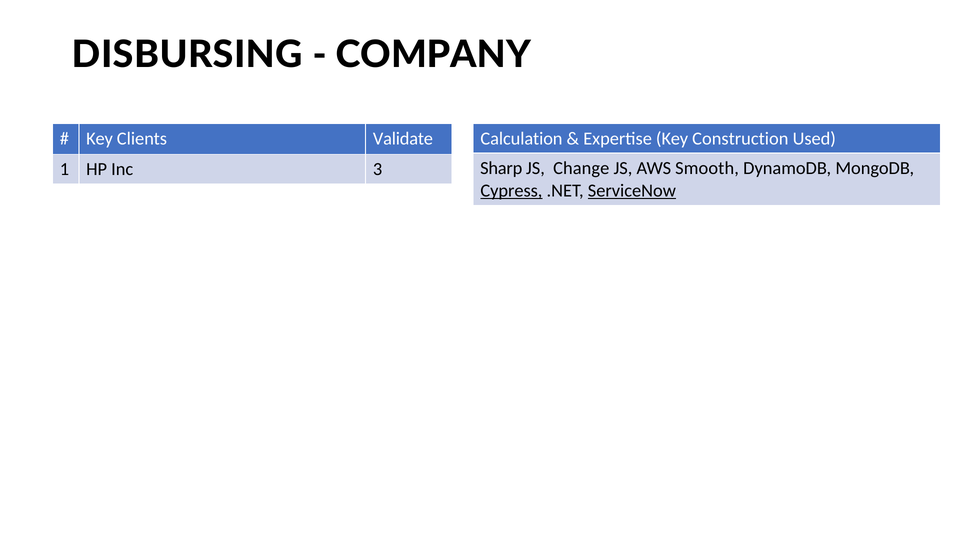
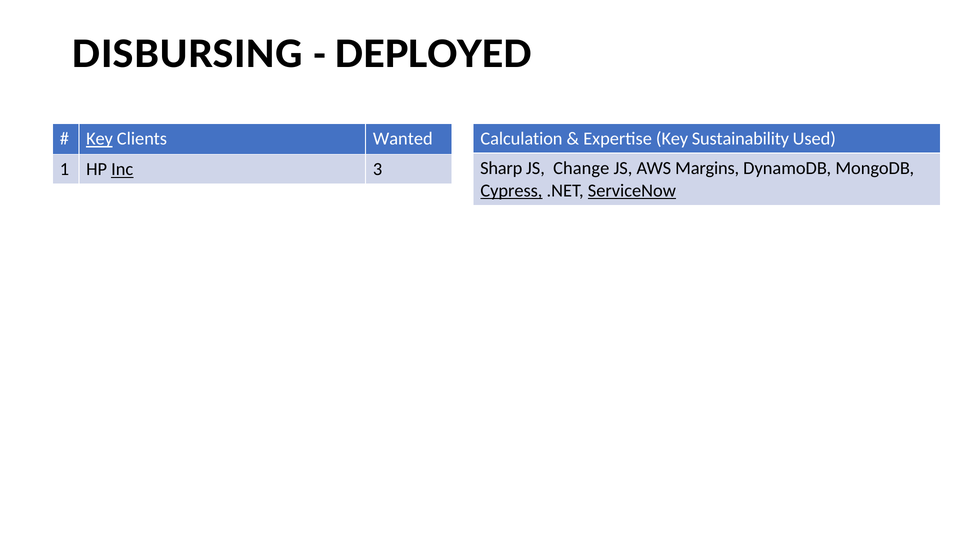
COMPANY: COMPANY -> DEPLOYED (433, 55)
Construction: Construction -> Sustainability (740, 139)
Key underline: none -> present (100, 139)
Validate: Validate -> Wanted (403, 139)
Smooth: Smooth -> Margins (707, 168)
Inc underline: none -> present (122, 169)
